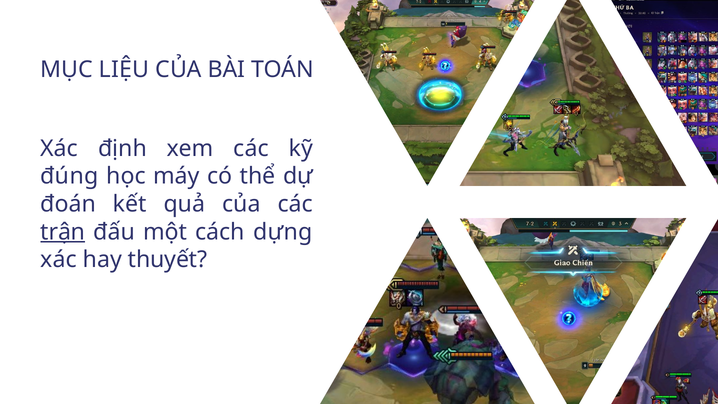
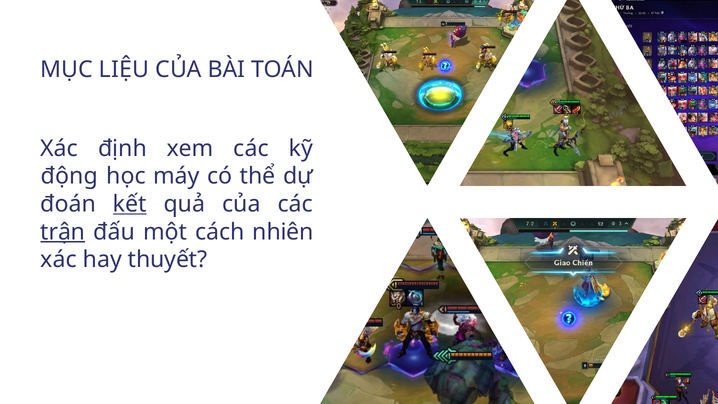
đúng: đúng -> động (69, 176)
kết underline: none -> present (130, 204)
dựng: dựng -> nhiên (283, 232)
